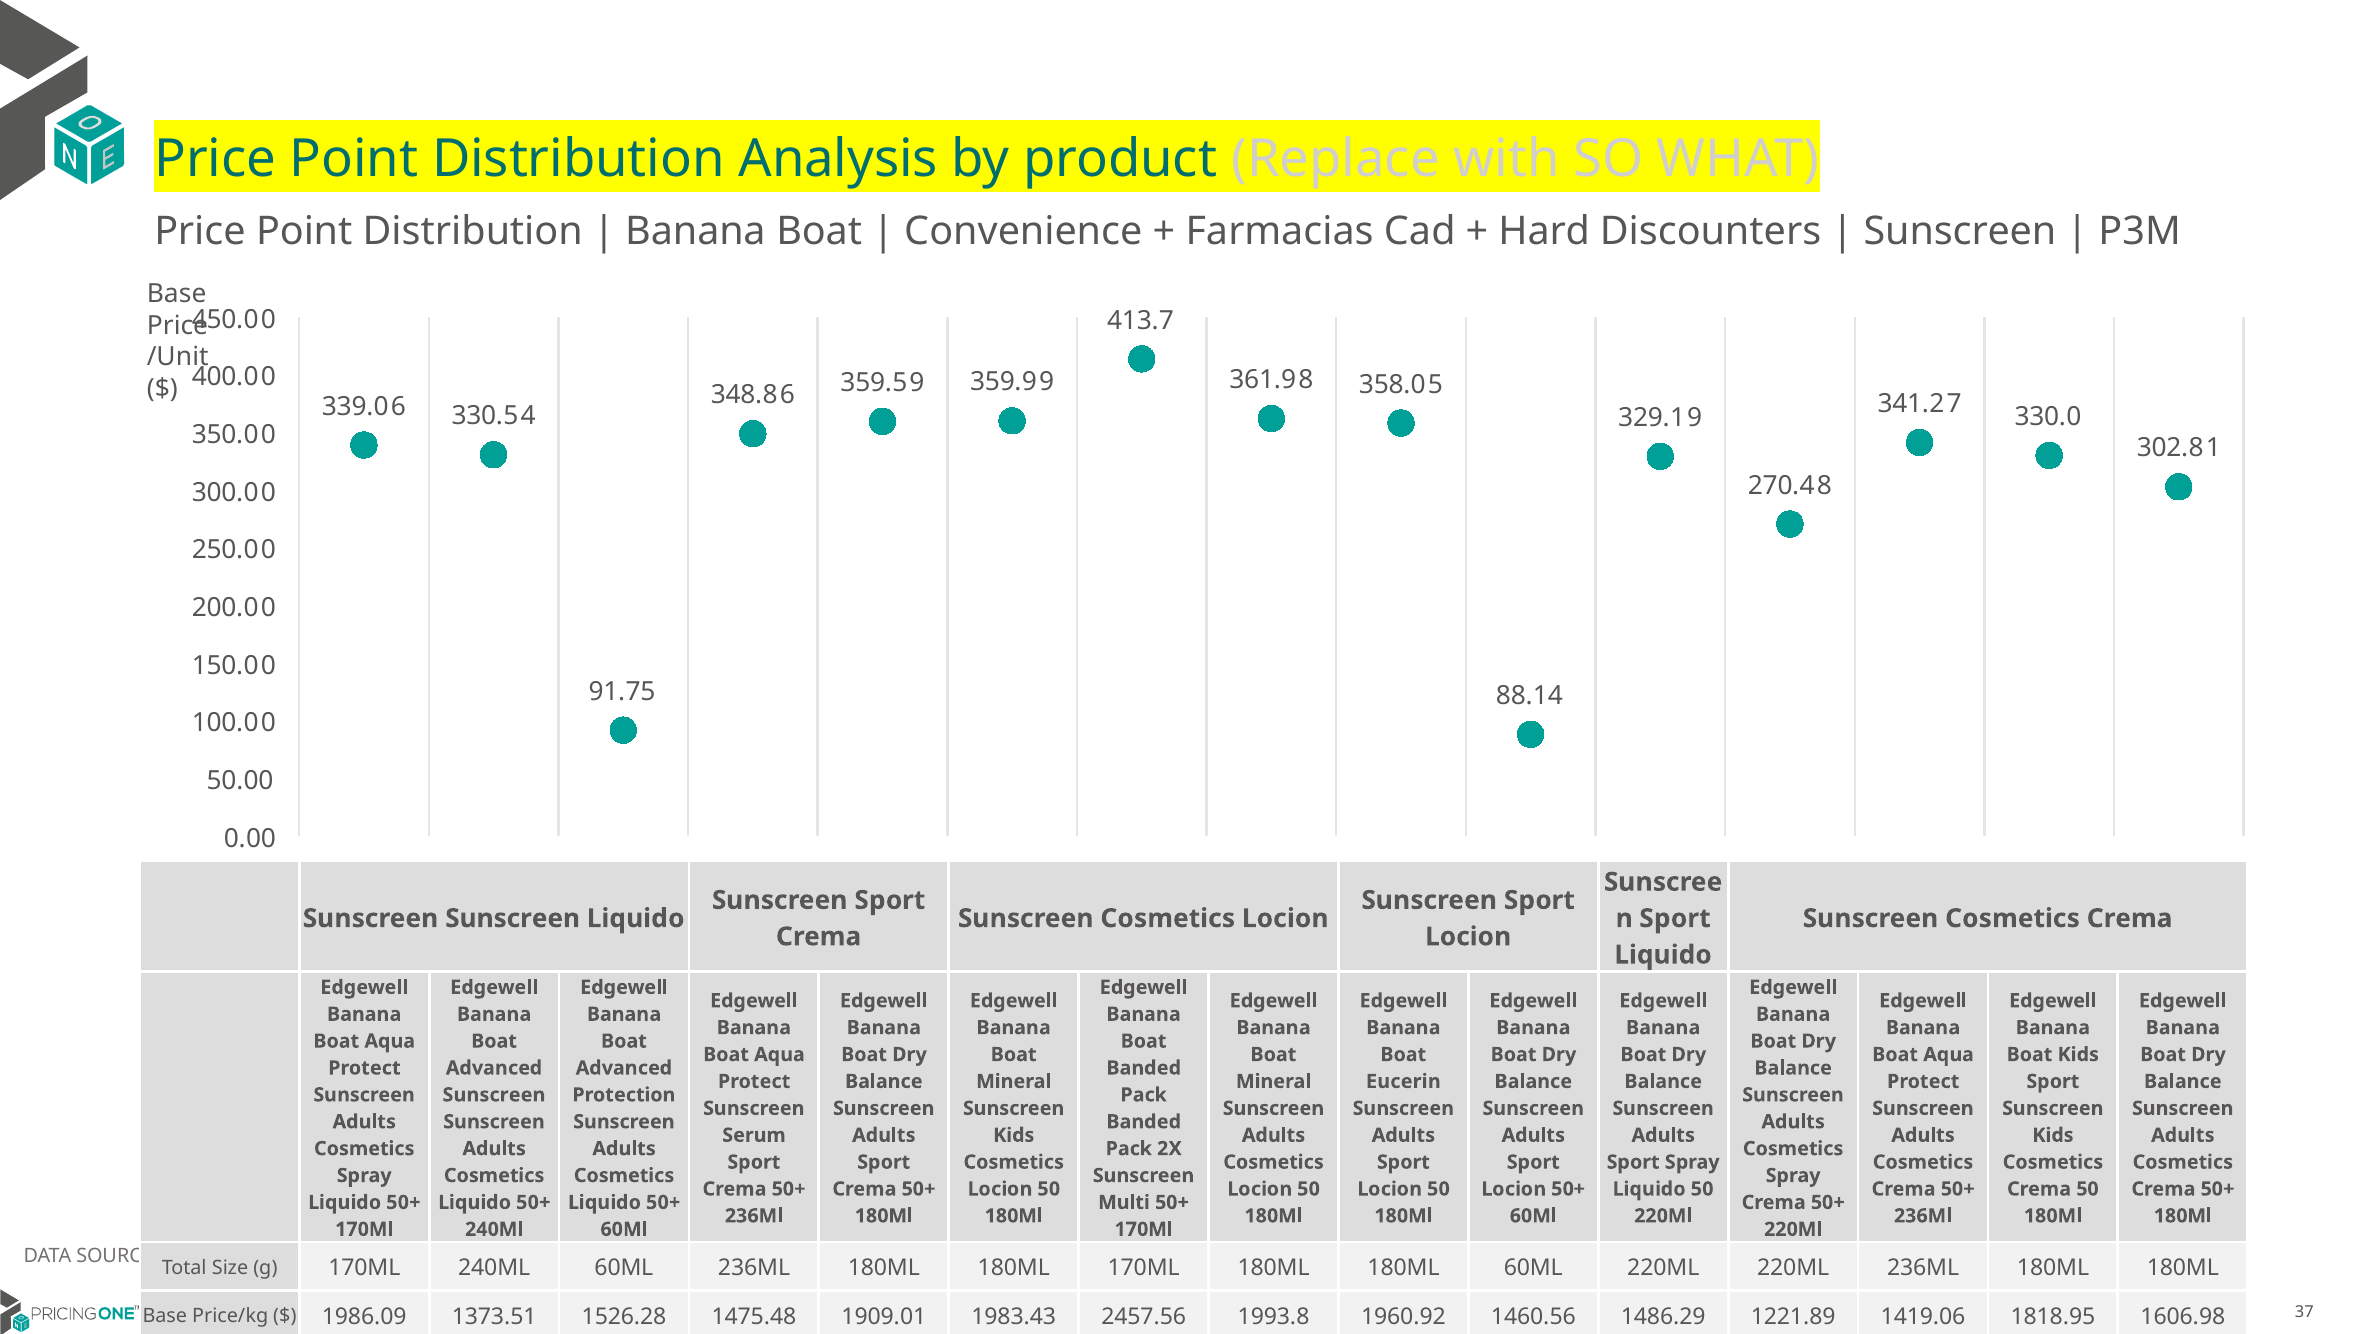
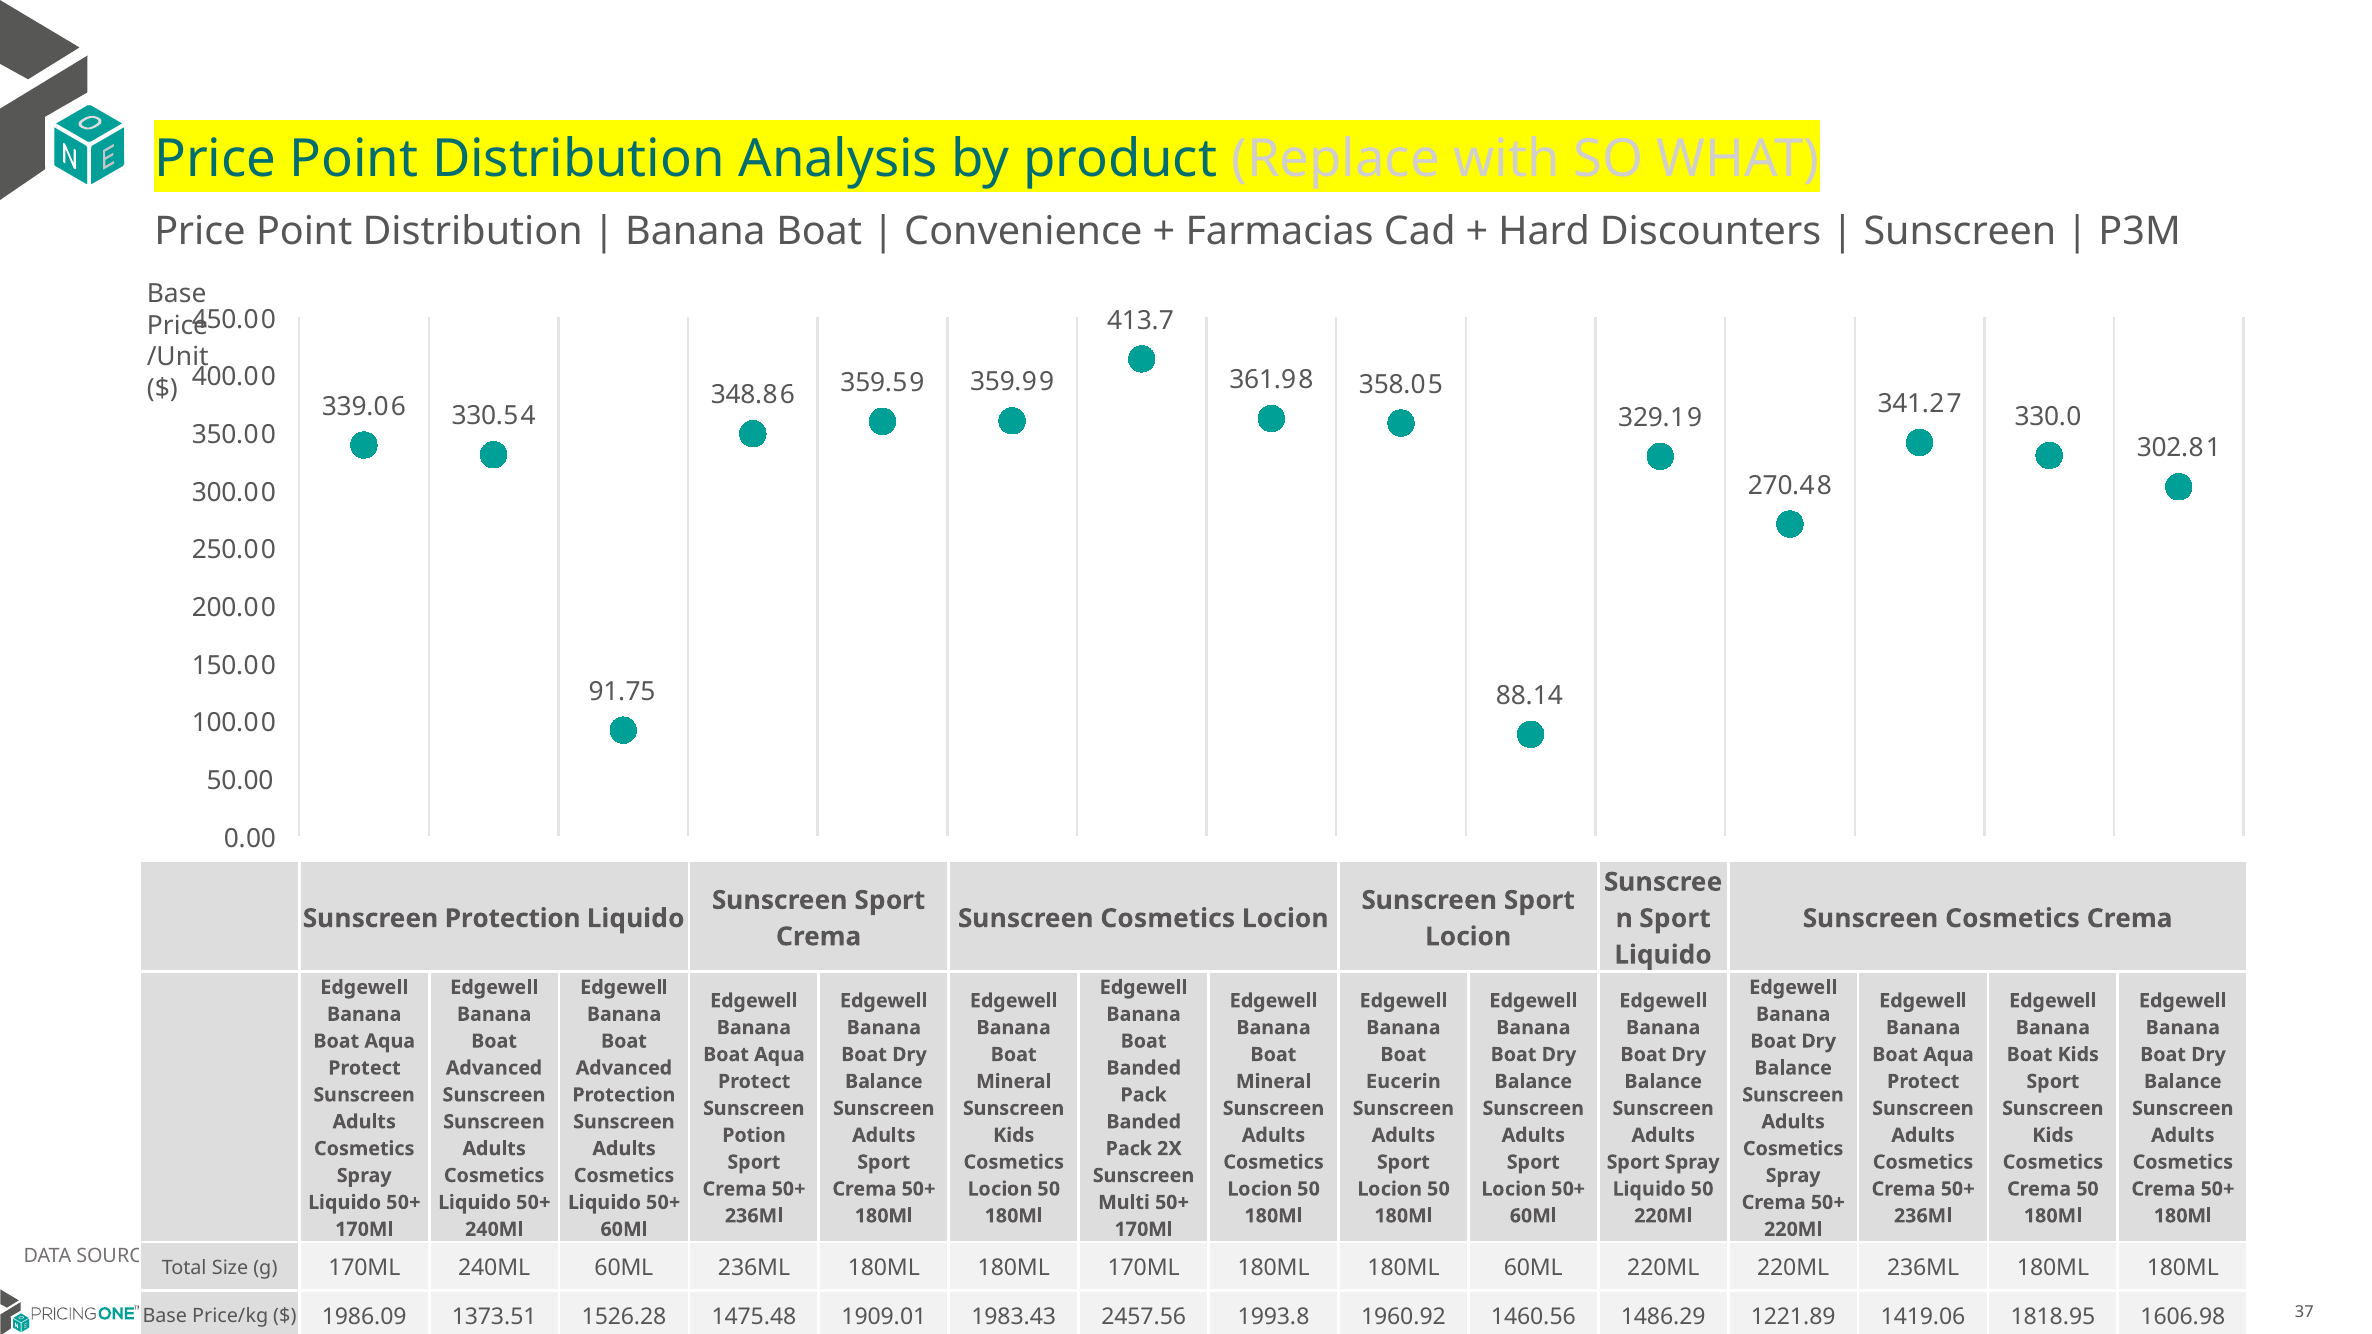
Sunscreen: Sunscreen -> Protection (513, 919)
Serum: Serum -> Potion (754, 1135)
